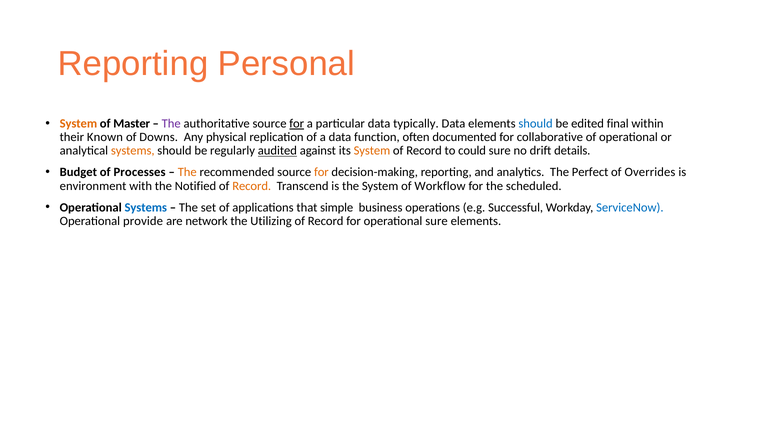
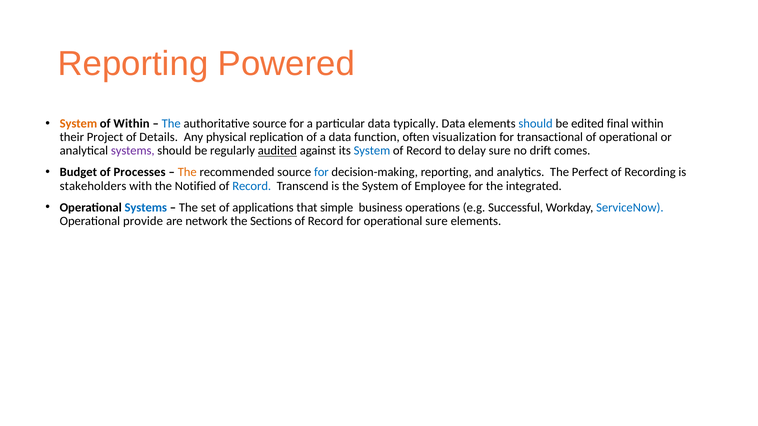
Personal: Personal -> Powered (286, 64)
of Master: Master -> Within (132, 124)
The colour: purple -> blue (171, 124)
for underline: present -> none (297, 124)
Known: Known -> Project (105, 137)
Downs: Downs -> Details (159, 137)
documented: documented -> visualization (464, 137)
collaborative: collaborative -> transactional (550, 137)
systems colour: orange -> purple (133, 151)
System colour: orange -> blue (372, 151)
could: could -> delay (472, 151)
details: details -> comes (572, 151)
for colour: orange -> blue (321, 172)
Overrides: Overrides -> Recording (650, 172)
environment: environment -> stakeholders (93, 186)
Record colour: orange -> blue (252, 186)
Workflow: Workflow -> Employee (440, 186)
scheduled: scheduled -> integrated (534, 186)
Utilizing: Utilizing -> Sections (271, 221)
